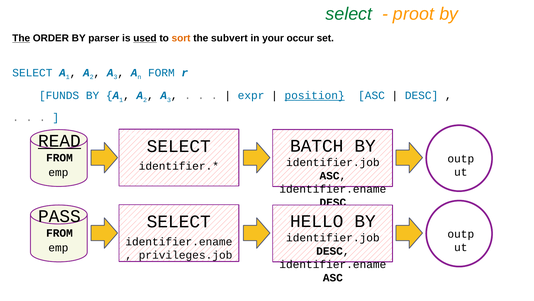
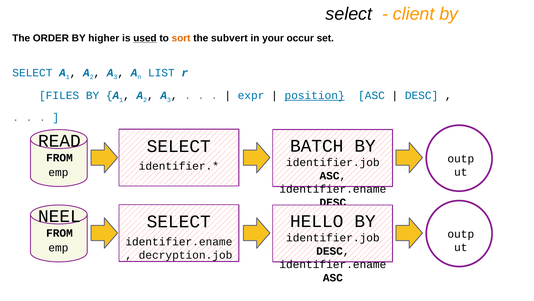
select colour: green -> black (349, 14)
proot: proot -> client (414, 14)
The underline: present -> none (21, 38)
parser: parser -> higher (104, 38)
FORM: FORM -> LIST (161, 73)
FUNDS: FUNDS -> FILES (59, 95)
READ underline: present -> none (59, 141)
PASS: PASS -> NEEL (59, 216)
privileges.job: privileges.job -> decryption.job (186, 255)
